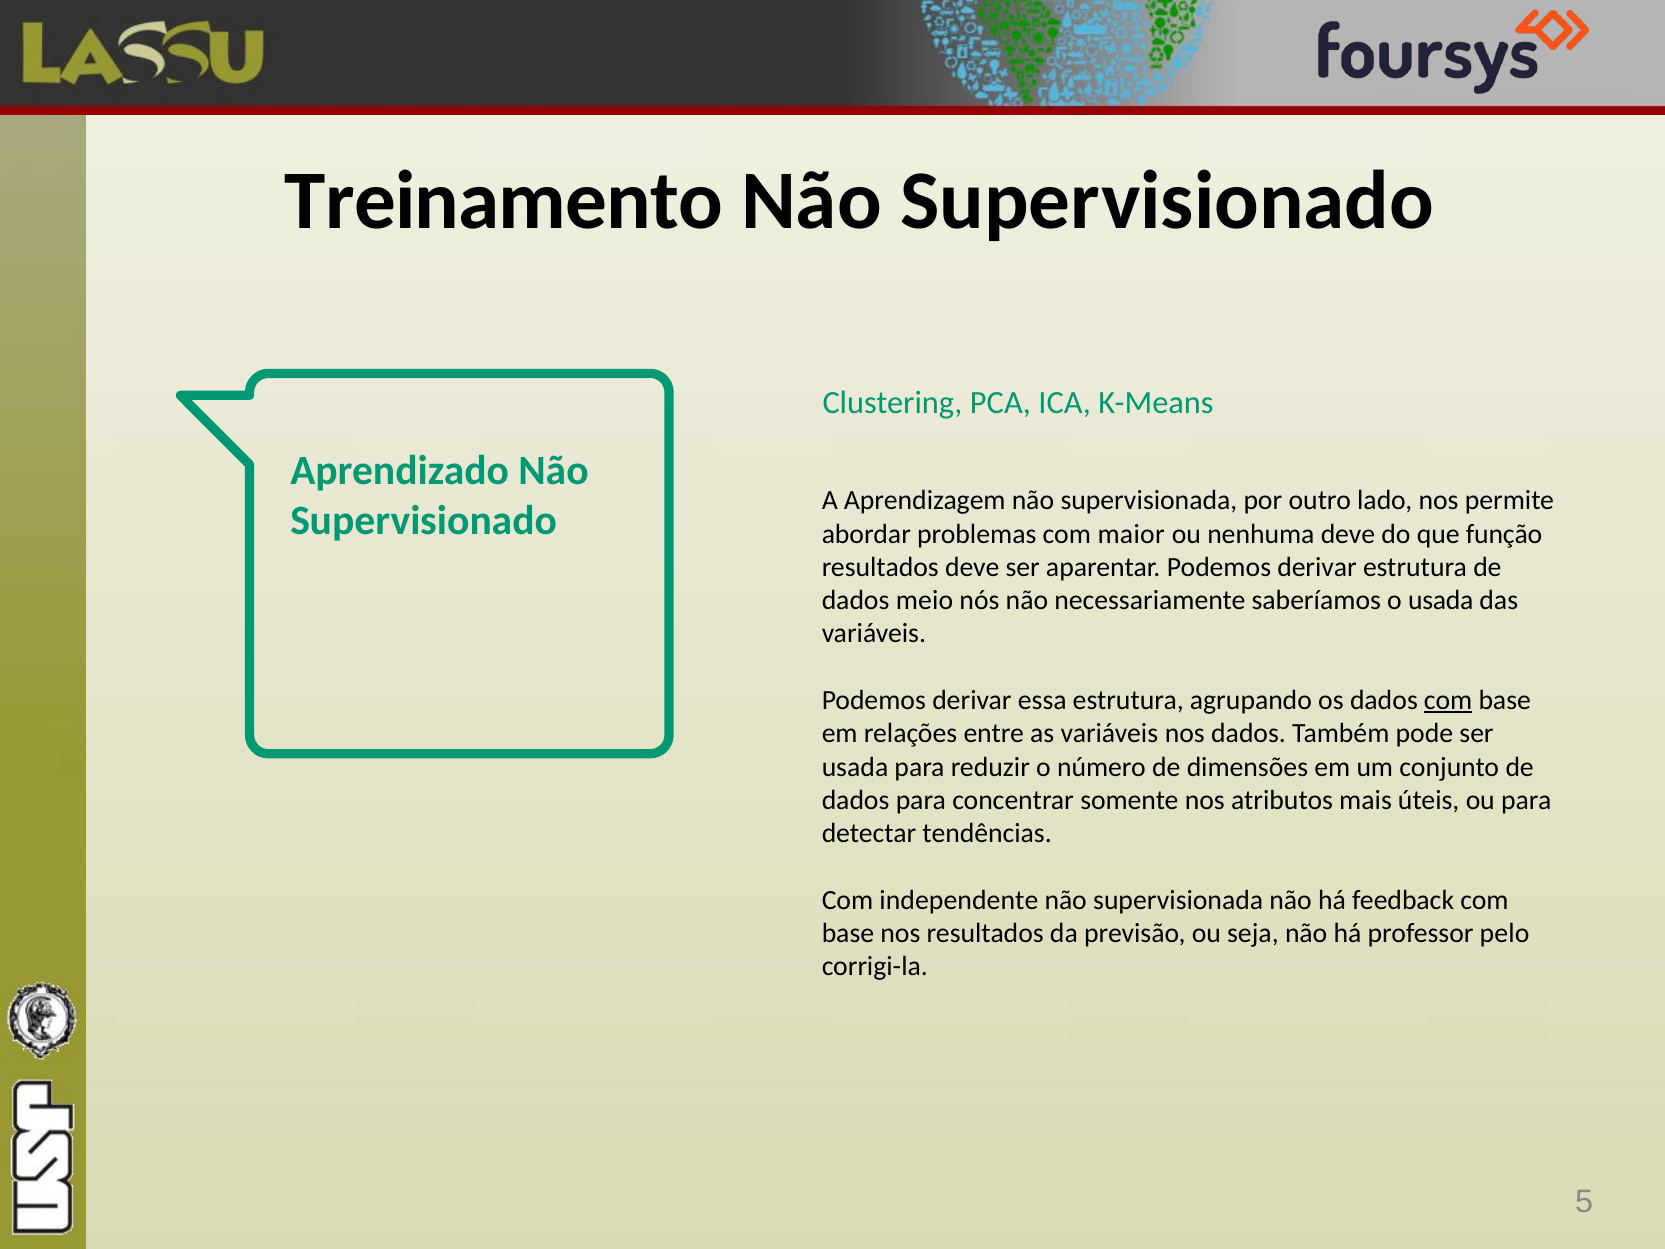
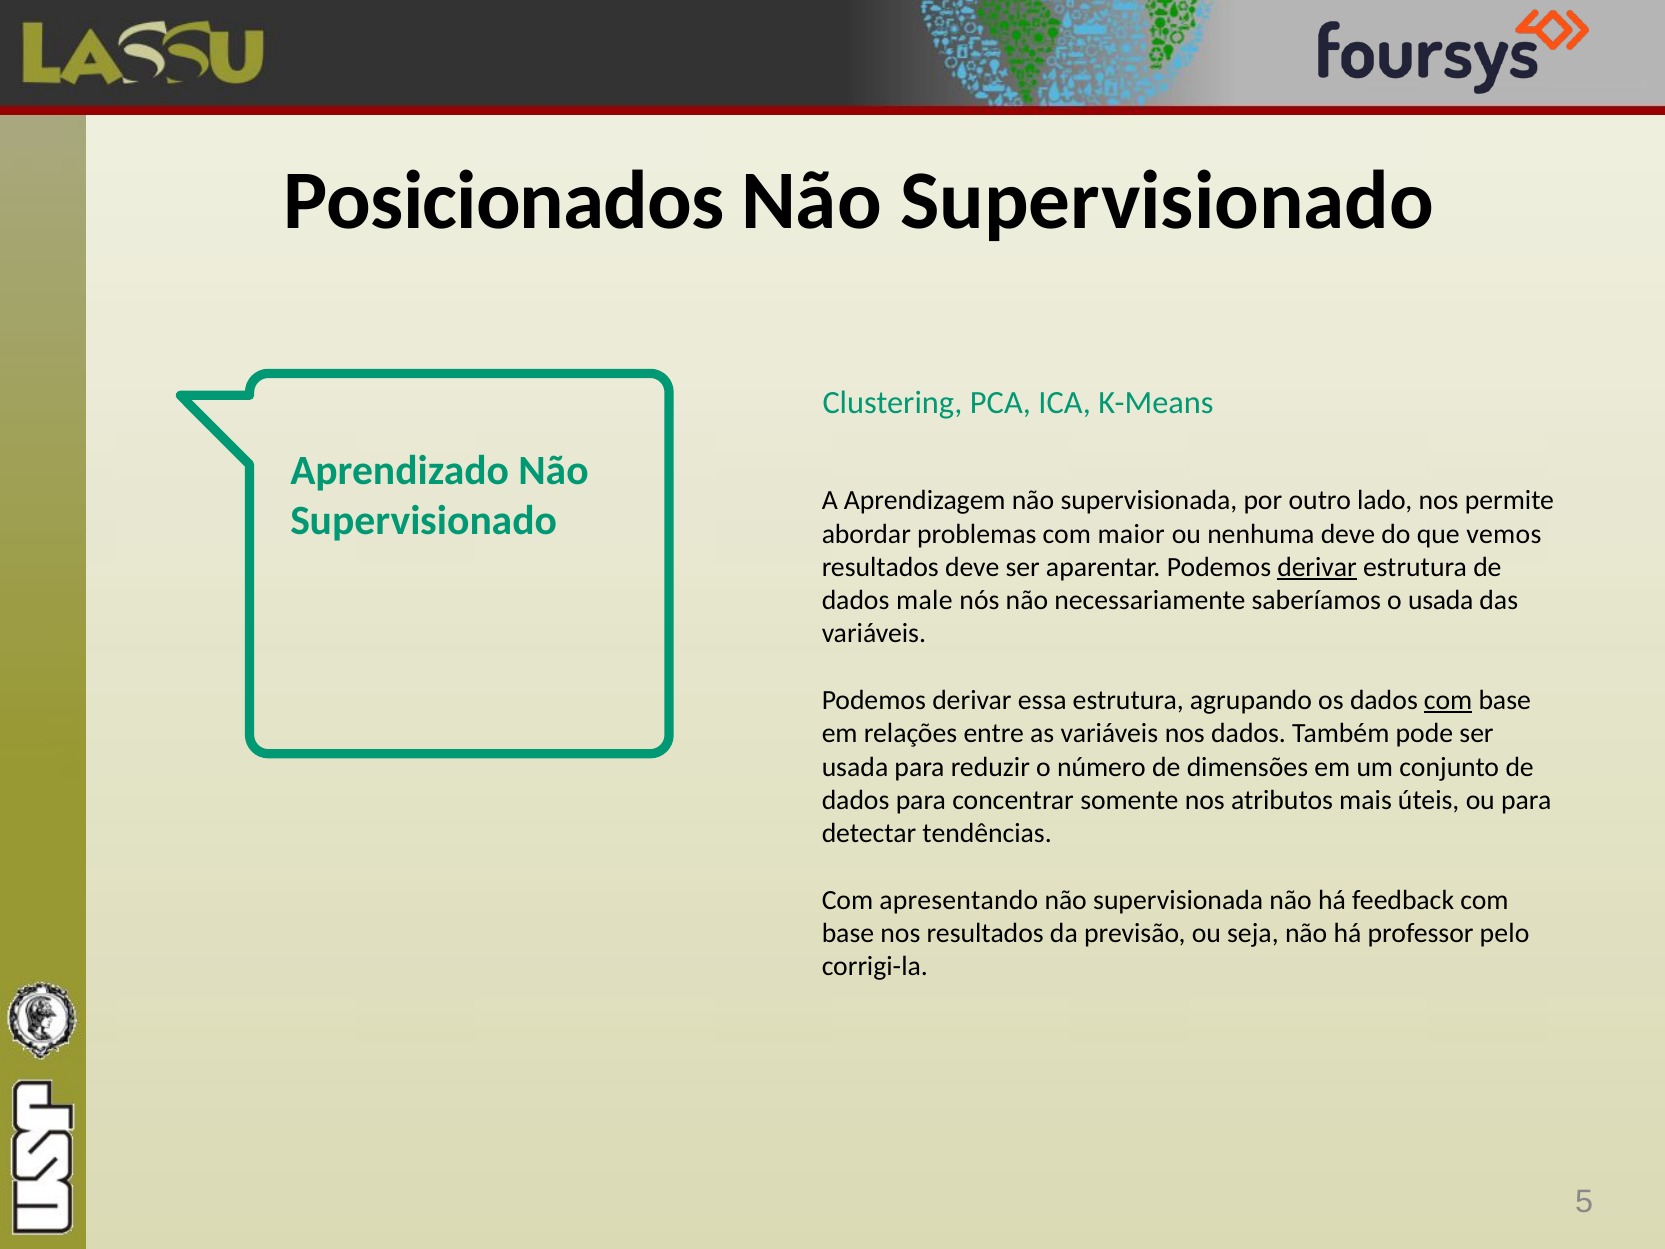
Treinamento: Treinamento -> Posicionados (504, 201)
função: função -> vemos (1504, 534)
derivar underline: none -> present (1317, 567)
meio: meio -> male (924, 600)
independente: independente -> apresentando (959, 900)
